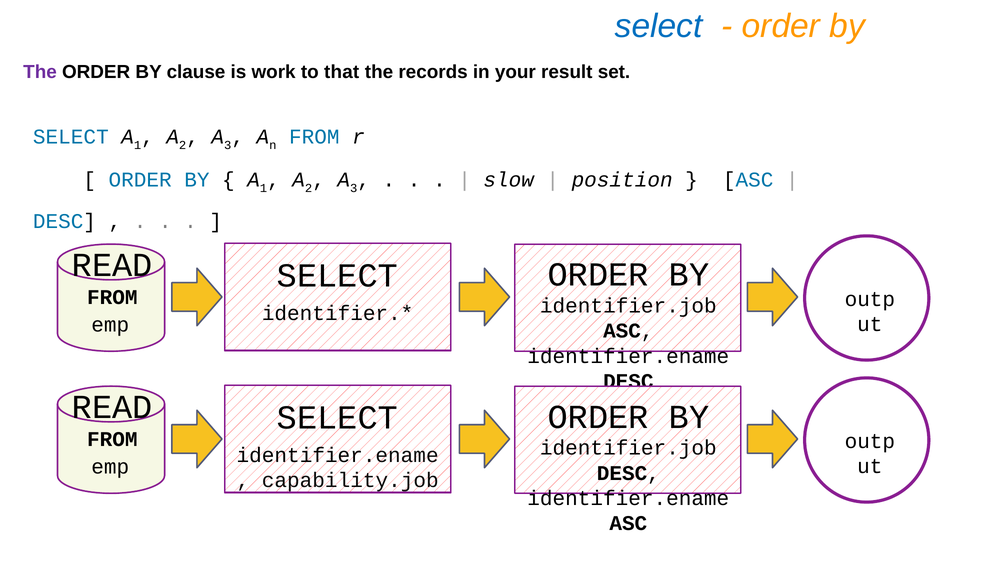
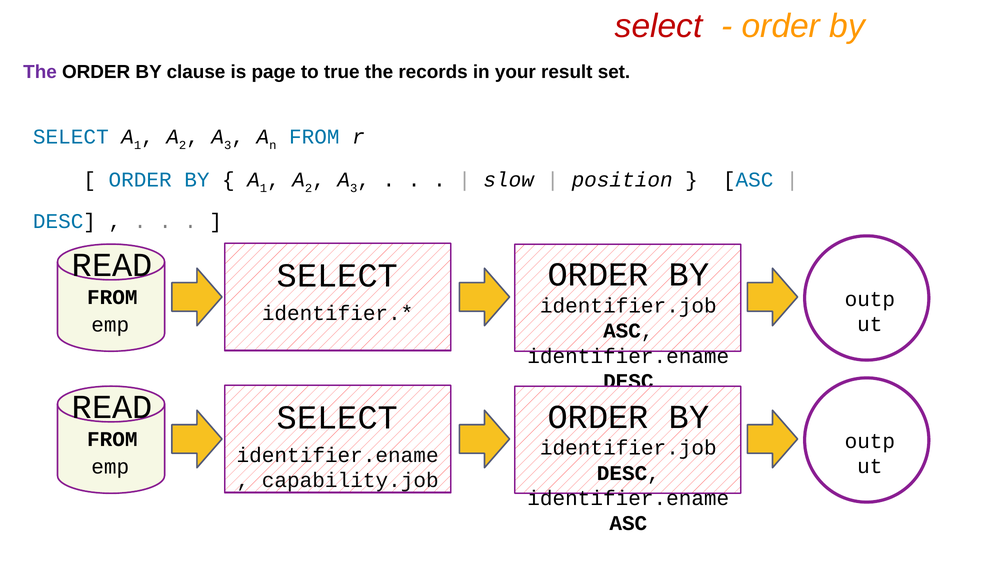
select colour: blue -> red (659, 26)
work: work -> page (274, 72)
that: that -> true (342, 72)
